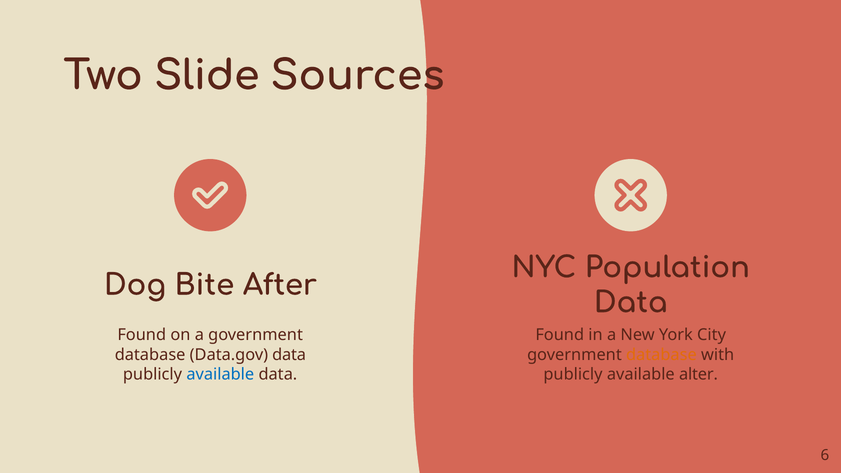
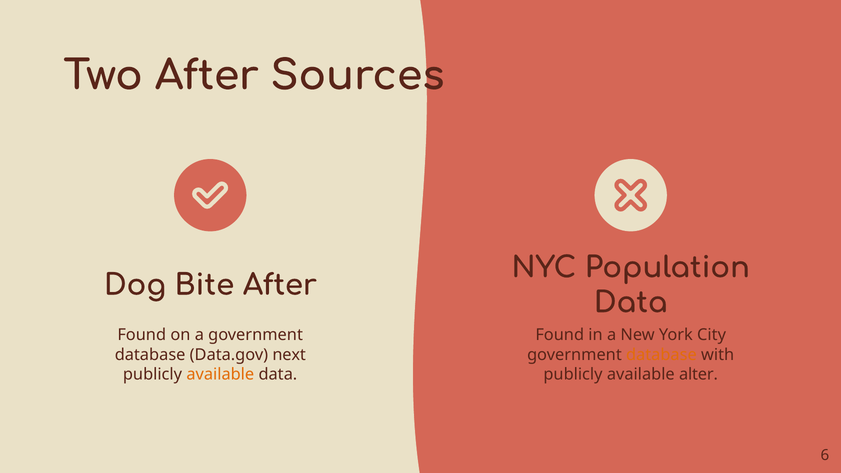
Two Slide: Slide -> After (207, 76)
Data.gov data: data -> next (289, 355)
available colour: blue -> orange (220, 374)
